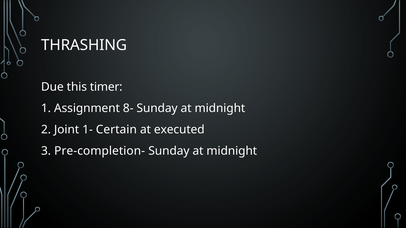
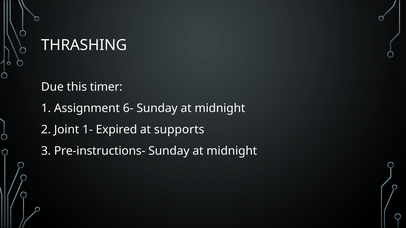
8-: 8- -> 6- (128, 109)
Certain: Certain -> Expired (116, 130)
executed: executed -> supports (179, 130)
Pre-completion-: Pre-completion- -> Pre-instructions- (100, 151)
